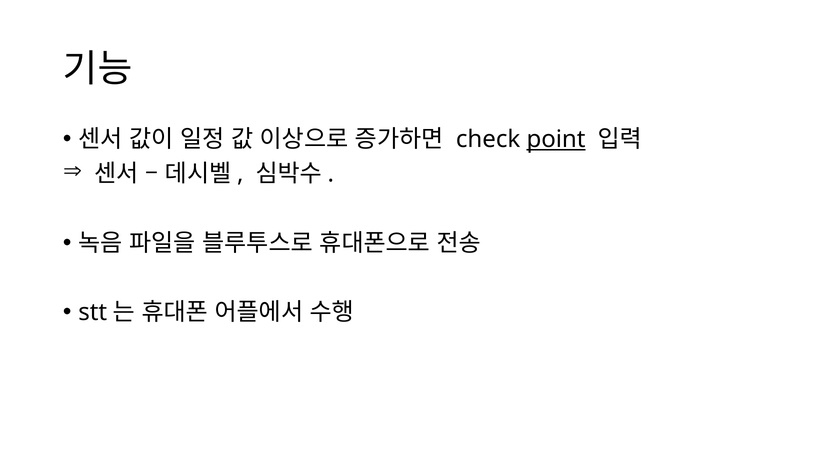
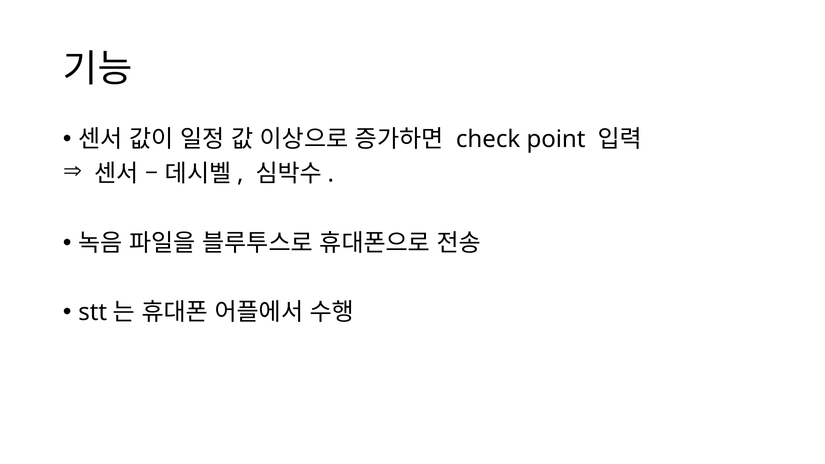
point underline: present -> none (556, 139)
